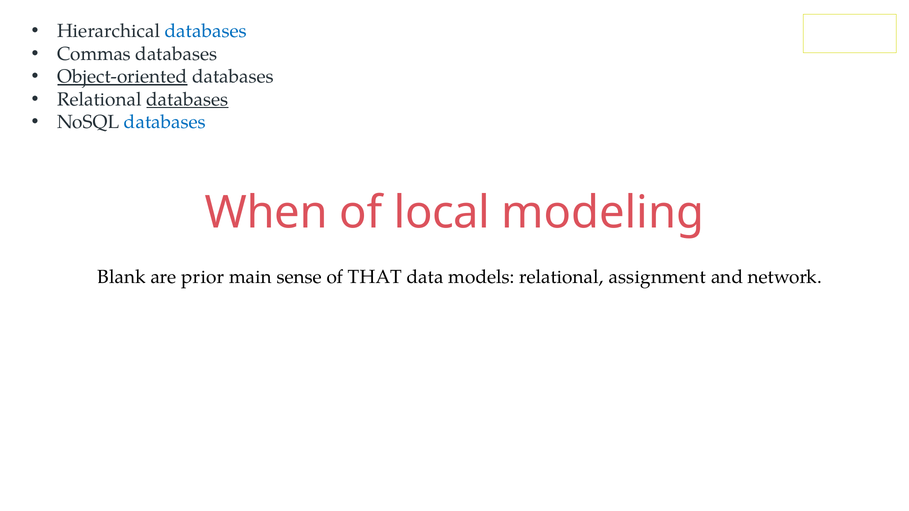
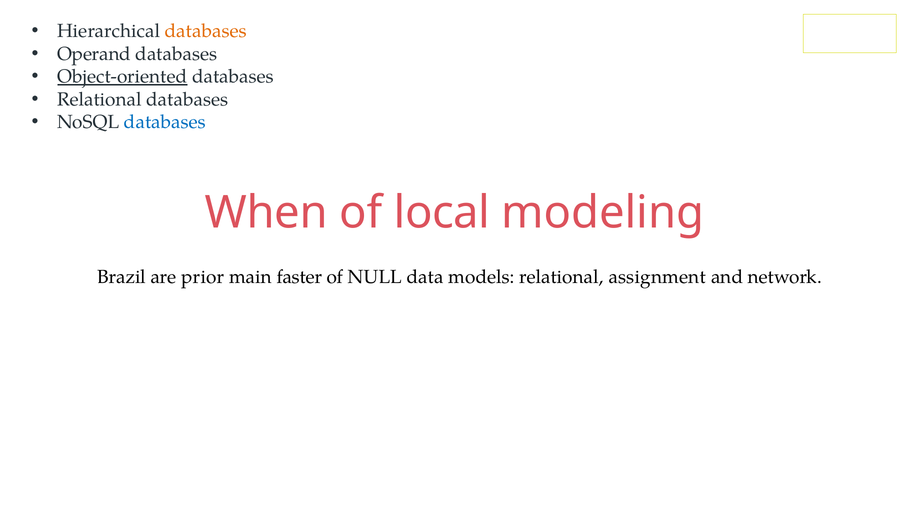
databases colour: blue -> orange (206, 31)
Commas: Commas -> Operand (94, 54)
databases underline: present -> none (187, 99)
Blank: Blank -> Brazil (122, 277)
sense: sense -> faster (299, 277)
THAT: THAT -> NULL (375, 277)
